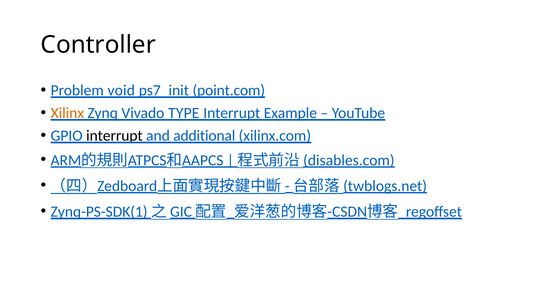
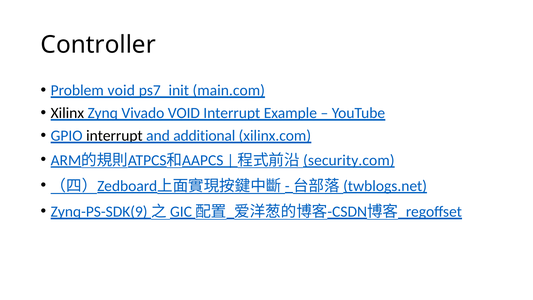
point.com: point.com -> main.com (229, 90)
Xilinx colour: orange -> black (67, 113)
Vivado TYPE: TYPE -> VOID (184, 113)
disables.com: disables.com -> security.com (349, 160)
Zynq-PS-SDK(1: Zynq-PS-SDK(1 -> Zynq-PS-SDK(9 (99, 212)
